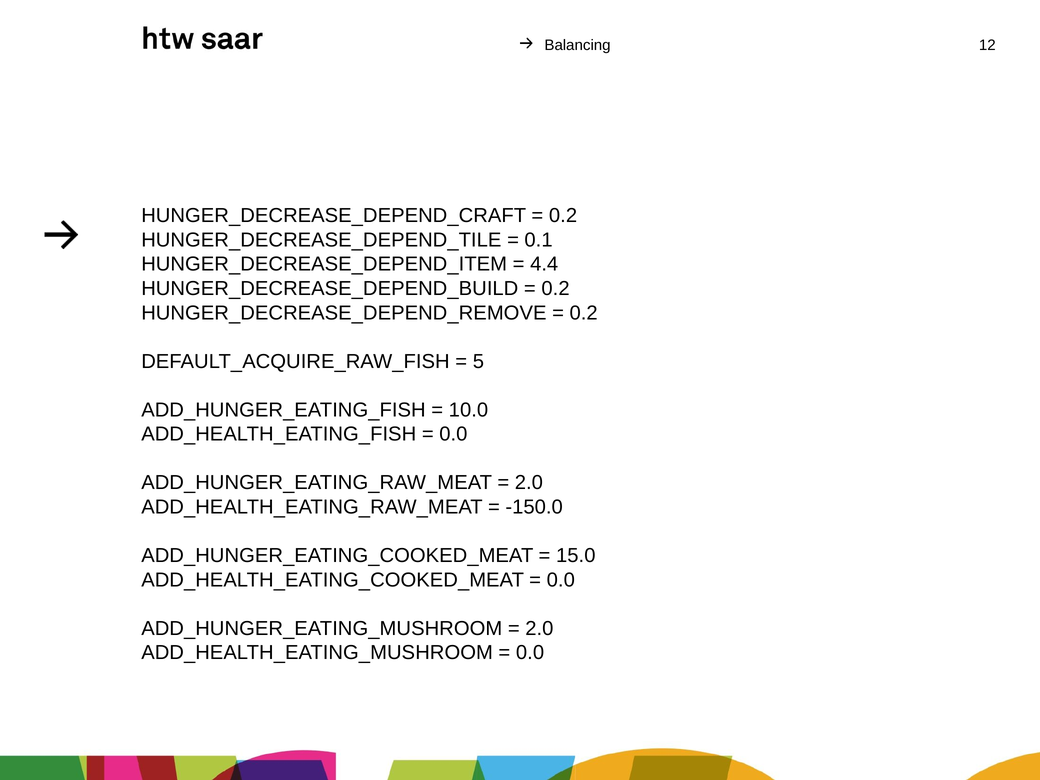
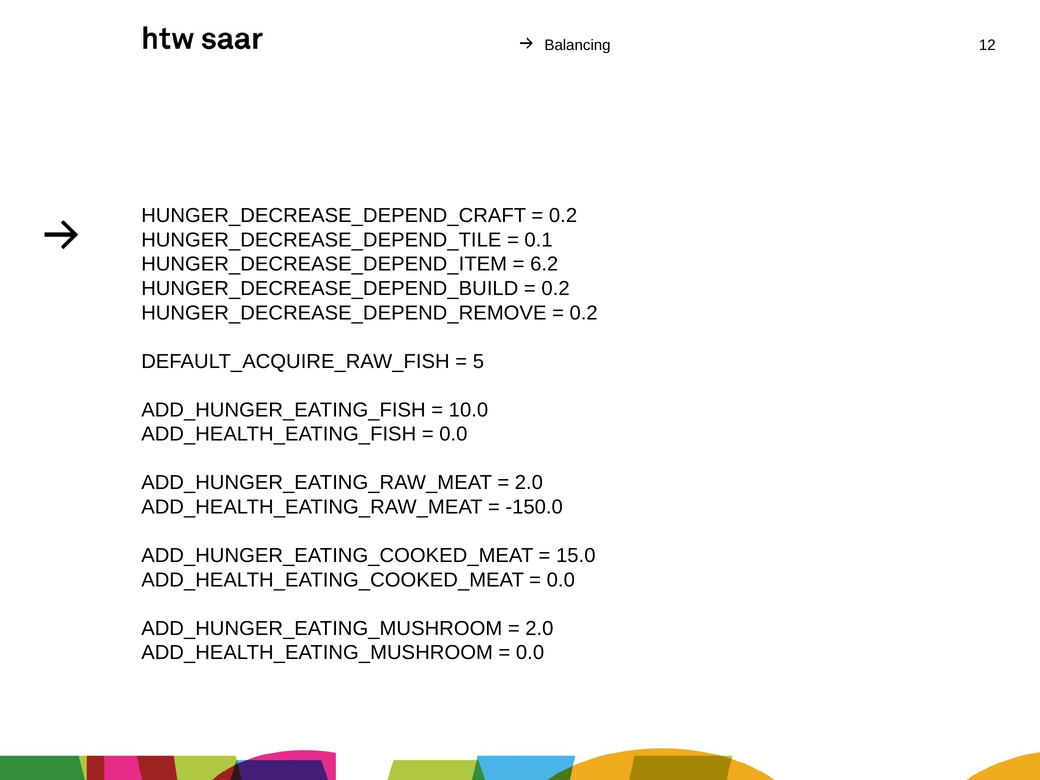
4.4: 4.4 -> 6.2 (544, 264)
